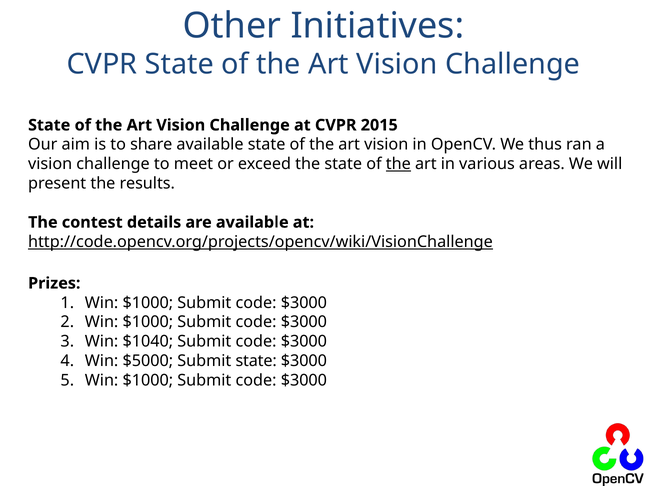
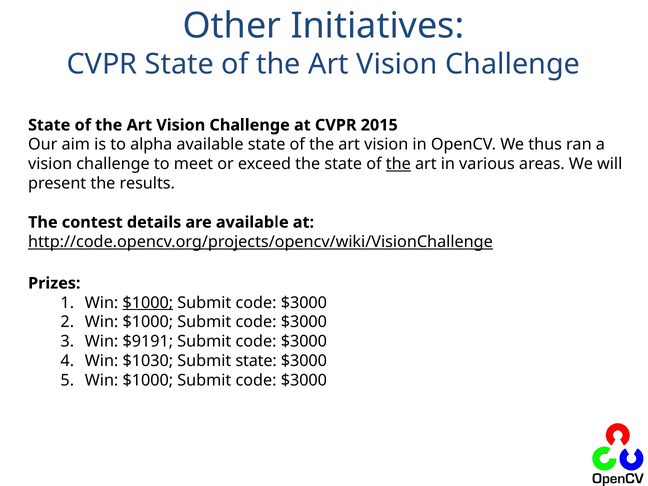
share: share -> alpha (151, 145)
$1000 underline: none -> present (148, 303)
$1040: $1040 -> $9191 (148, 342)
$5000: $5000 -> $1030 (148, 361)
